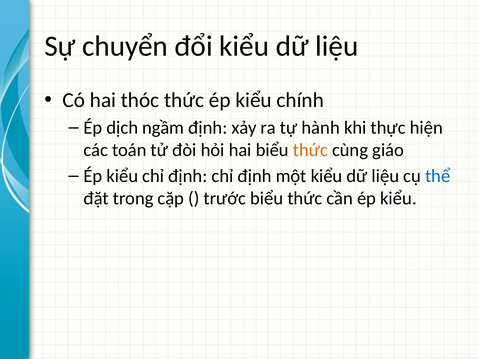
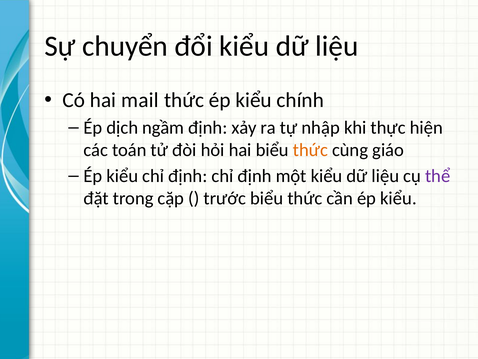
thóc: thóc -> mail (140, 100)
hành: hành -> nhập (321, 128)
thể colour: blue -> purple (438, 176)
